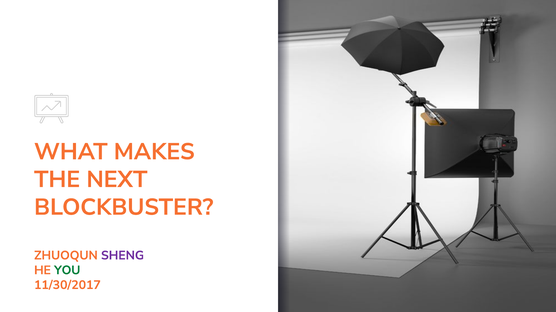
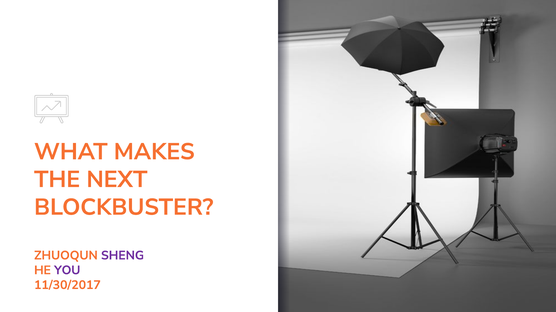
YOU colour: green -> purple (67, 271)
